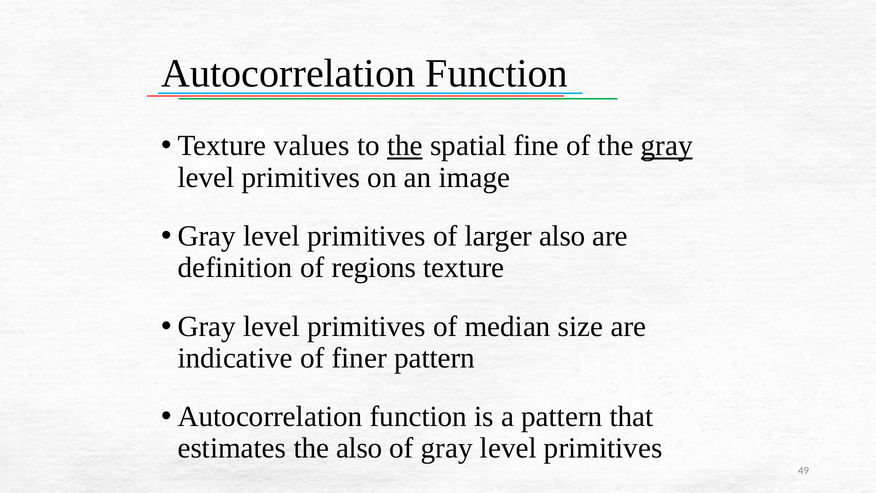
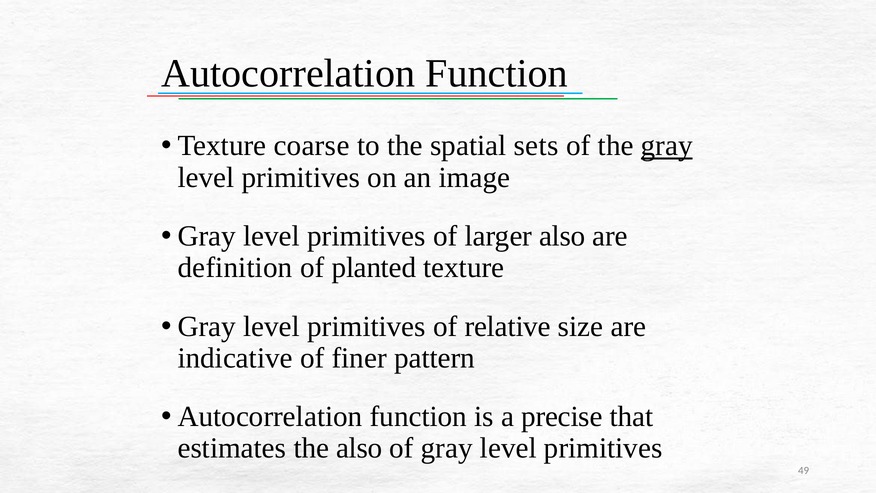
values: values -> coarse (312, 146)
the underline: present -> none (405, 146)
fine: fine -> sets (536, 146)
regions: regions -> planted (374, 268)
median: median -> relative (508, 326)
a pattern: pattern -> precise (562, 417)
